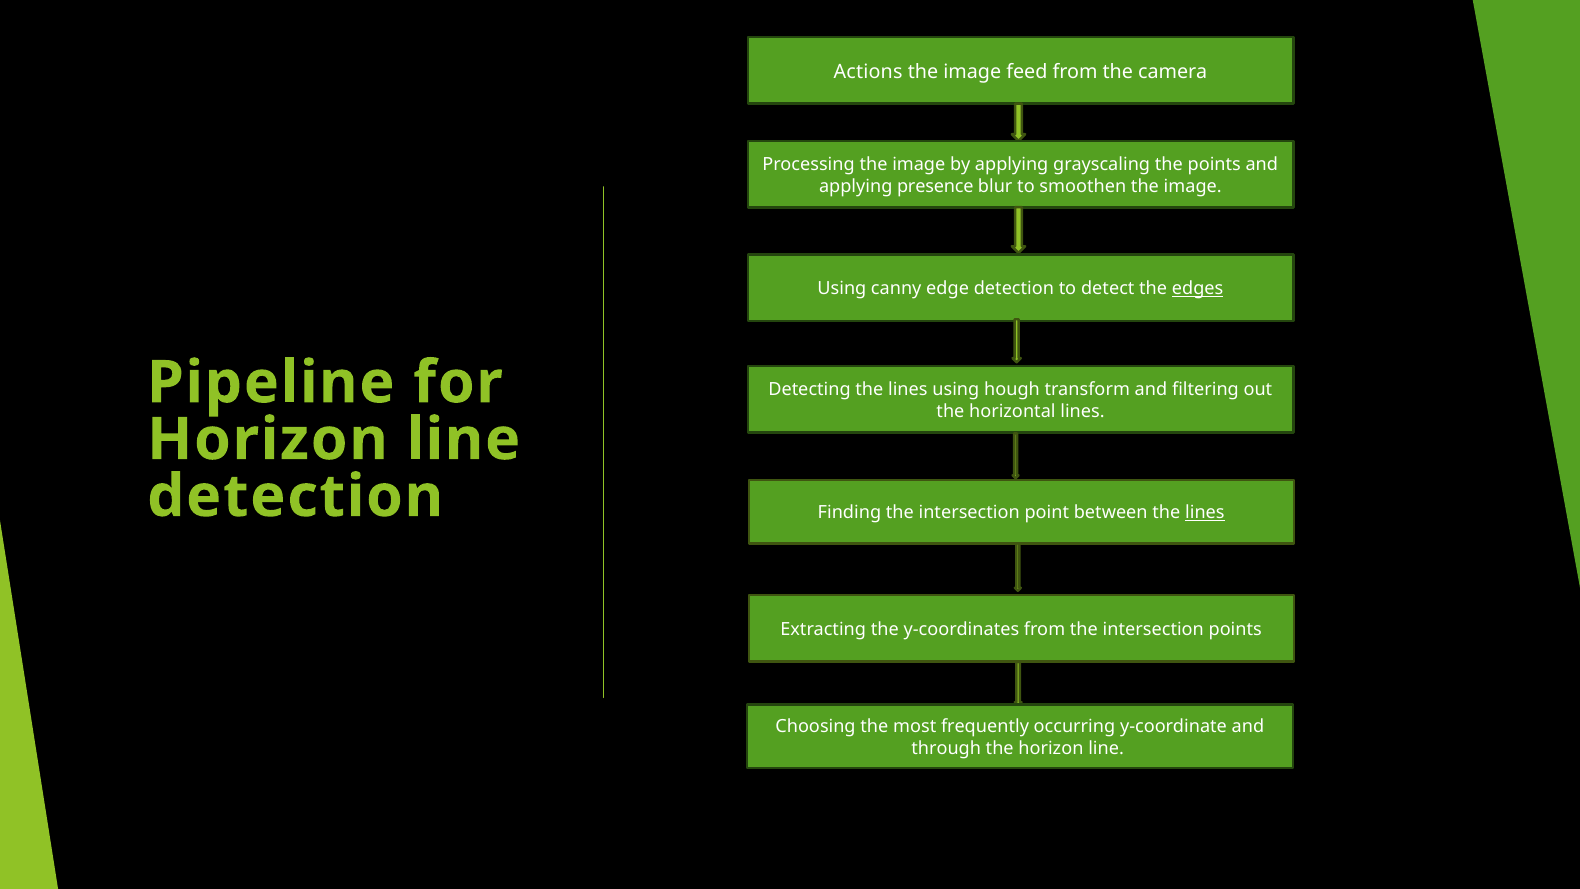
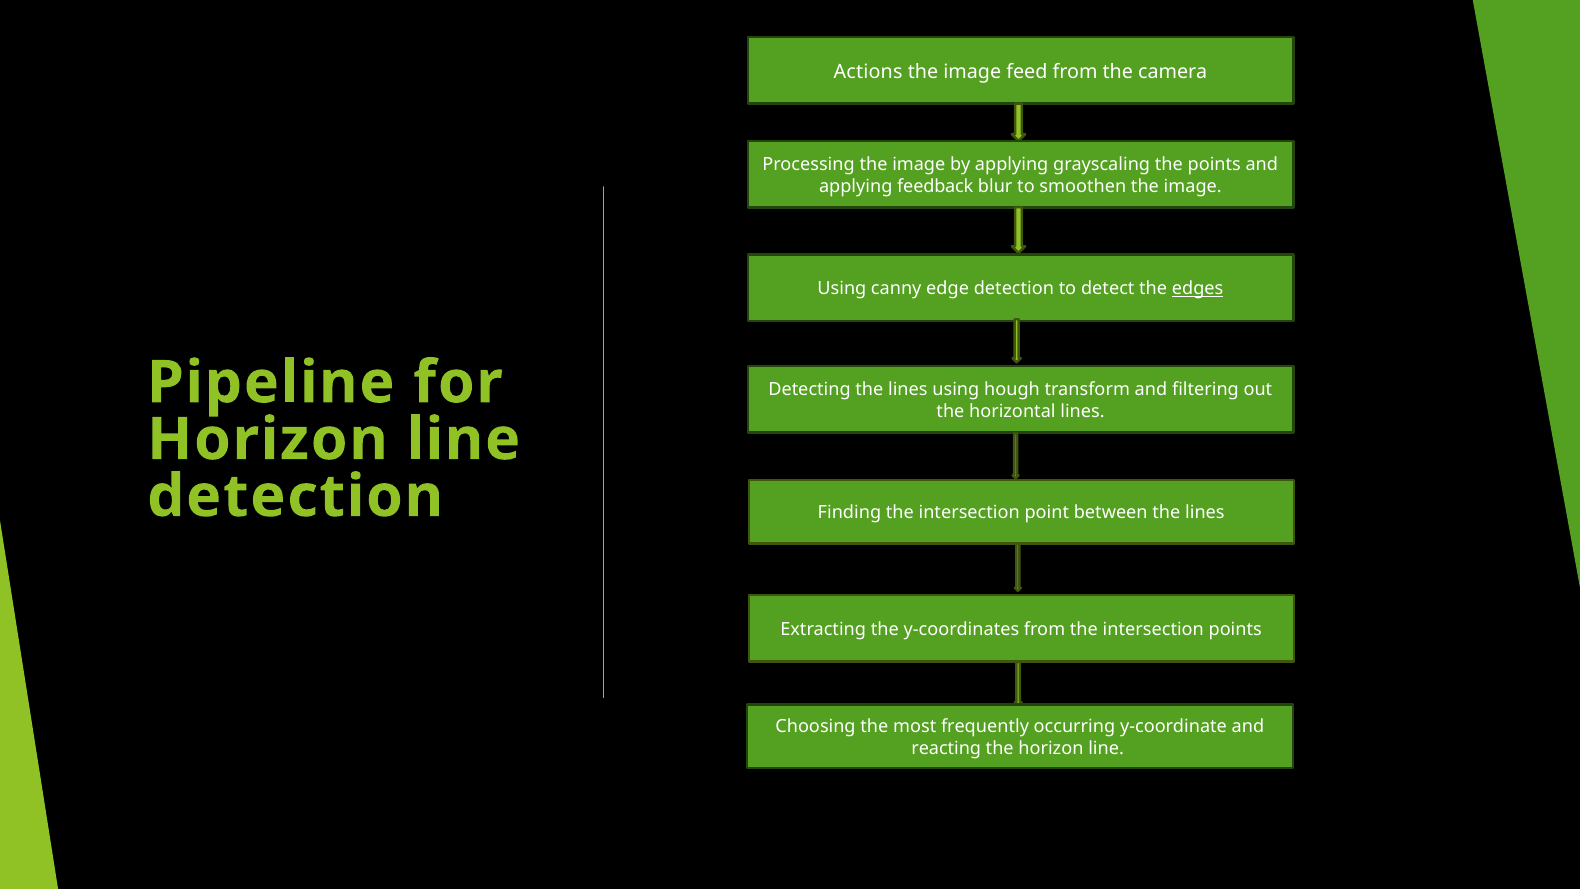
presence: presence -> feedback (935, 186)
lines underline: present -> none (1205, 513)
through: through -> reacting (946, 748)
